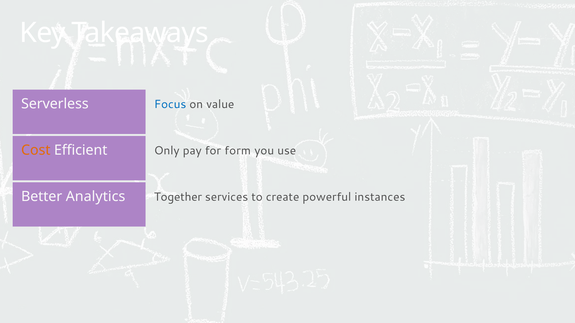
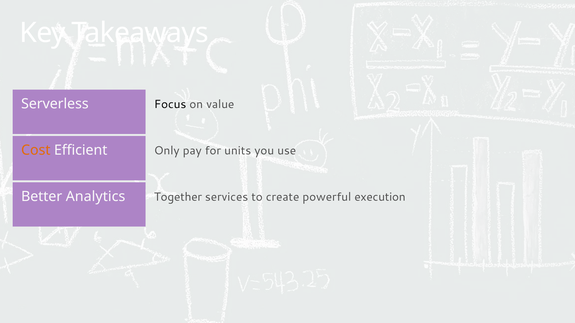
Focus colour: blue -> black (170, 104)
form: form -> units (238, 151)
instances: instances -> execution (380, 197)
